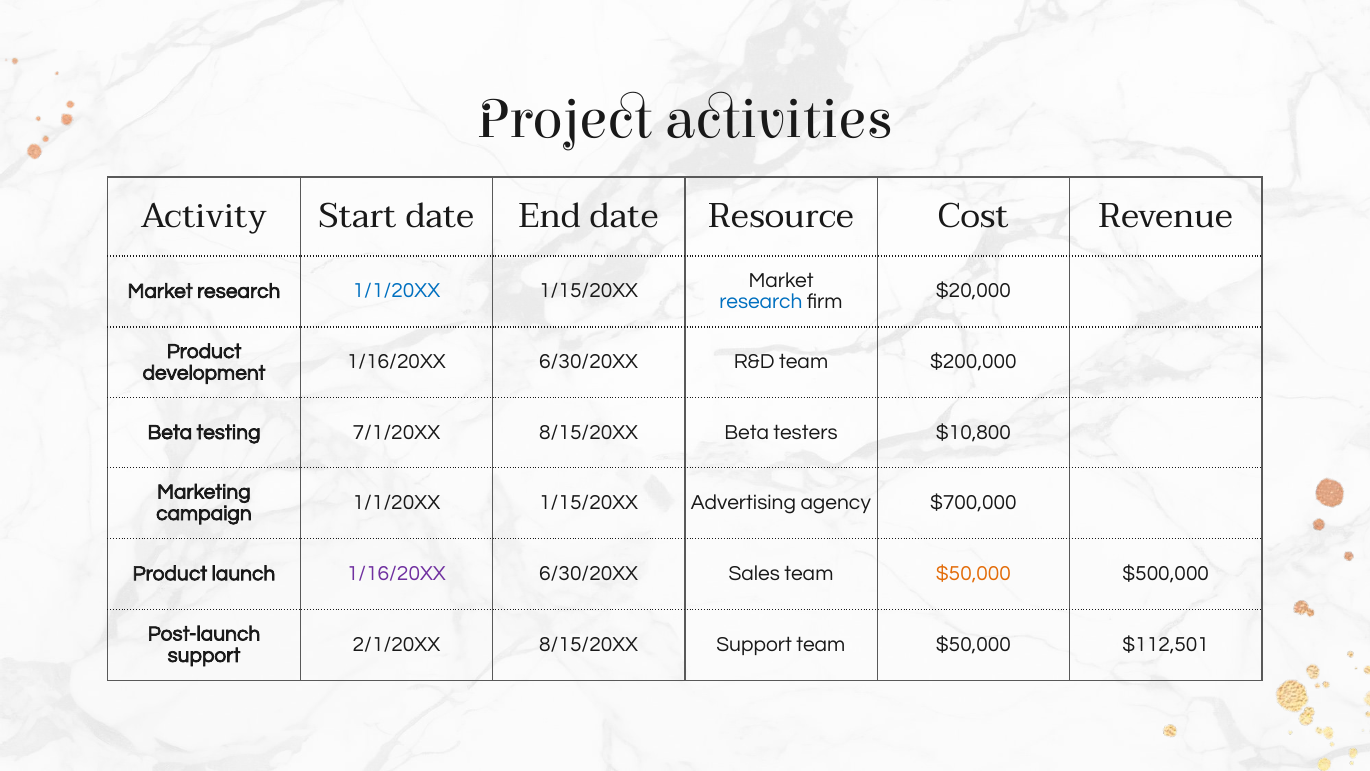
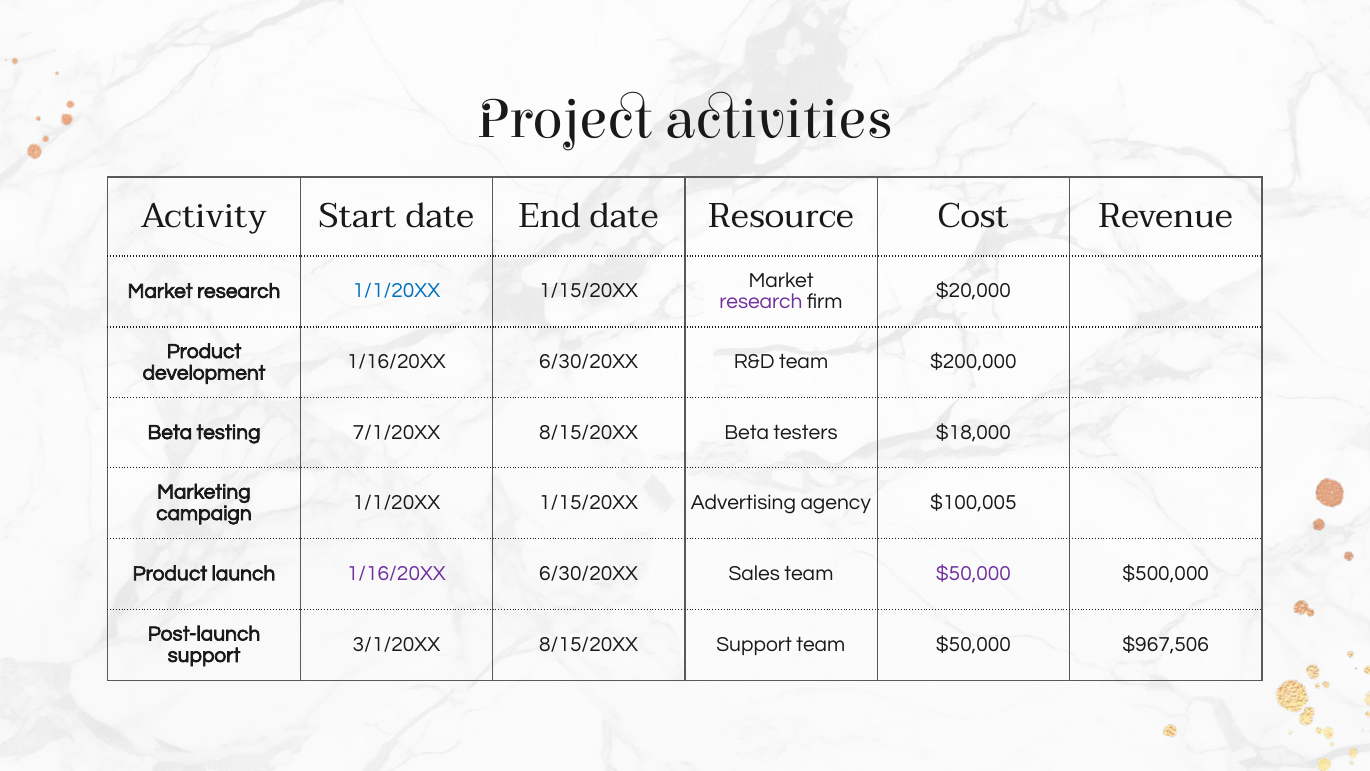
research colour: blue -> purple (761, 302)
$10,800: $10,800 -> $18,000 (973, 432)
$700,000: $700,000 -> $100,005 (973, 502)
$50,000 colour: orange -> purple (973, 573)
2/1/20XX: 2/1/20XX -> 3/1/20XX (396, 644)
$112,501: $112,501 -> $967,506 (1166, 644)
